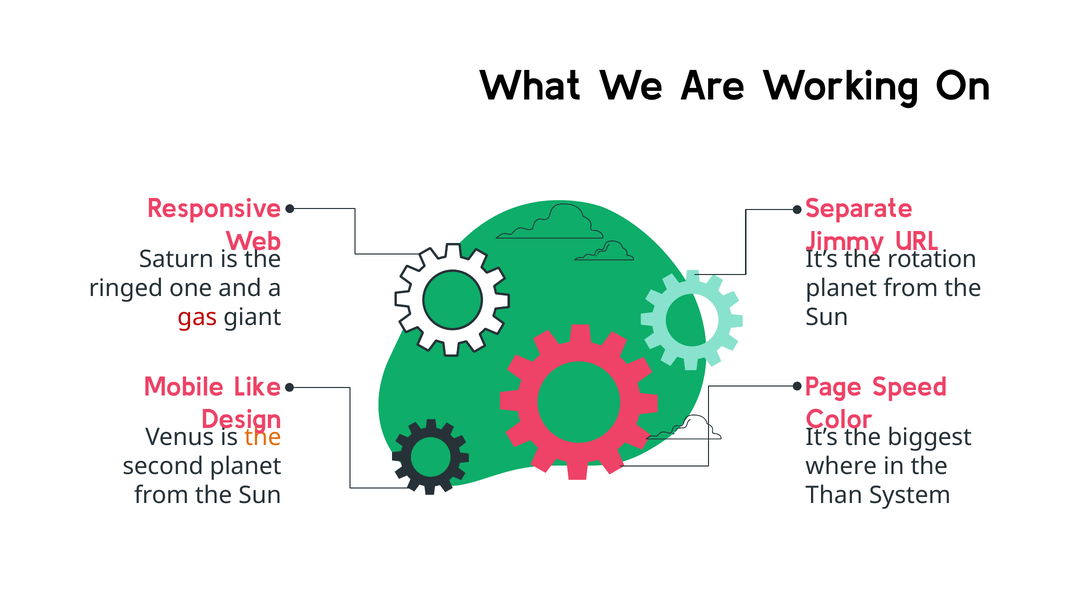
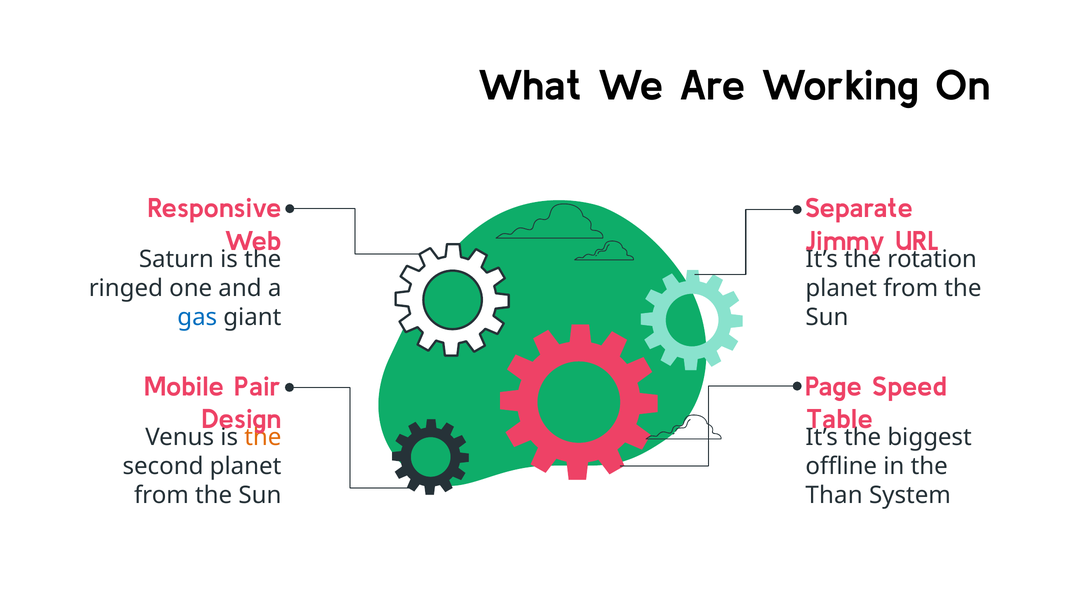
gas colour: red -> blue (197, 317)
Like: Like -> Pair (258, 387)
Color: Color -> Table (839, 419)
where: where -> offline (841, 467)
